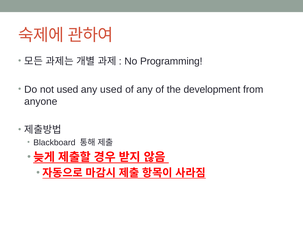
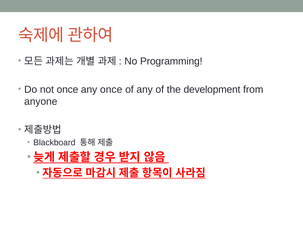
not used: used -> once (67, 90)
any used: used -> once (111, 90)
